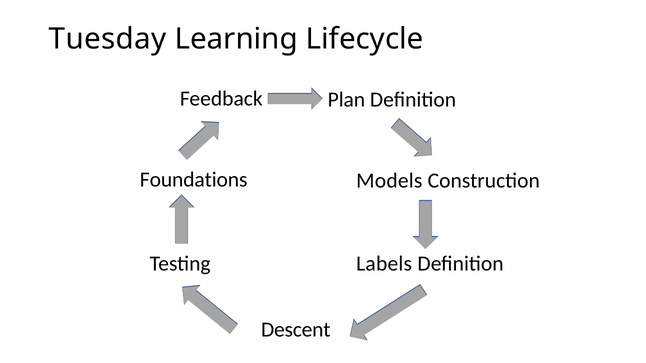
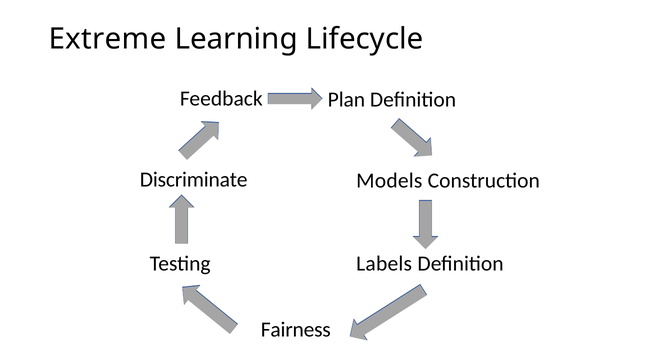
Tuesday: Tuesday -> Extreme (107, 39)
Foundations: Foundations -> Discriminate (194, 180)
Descent: Descent -> Fairness (296, 330)
